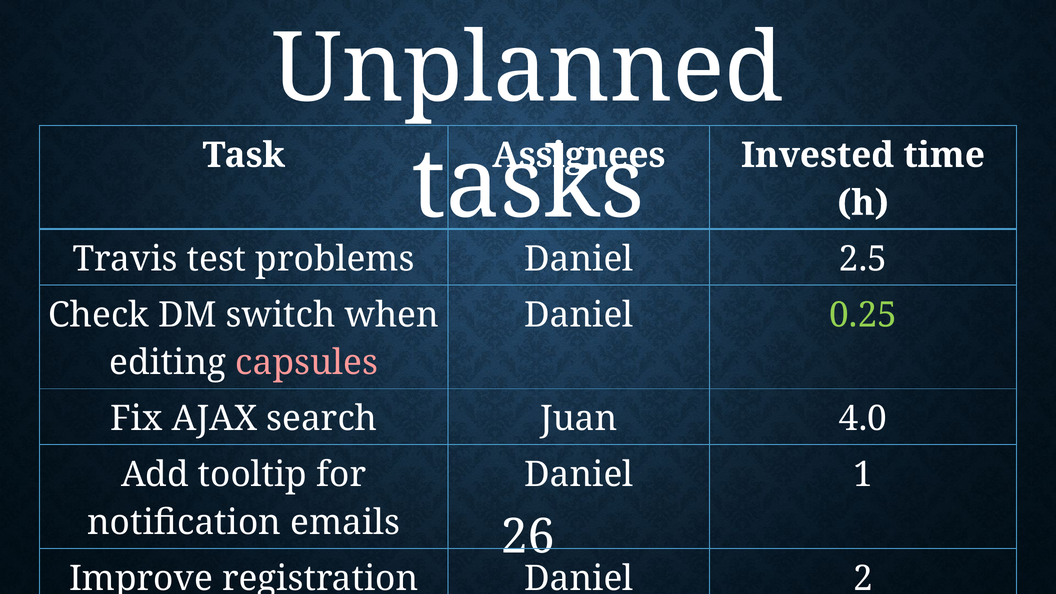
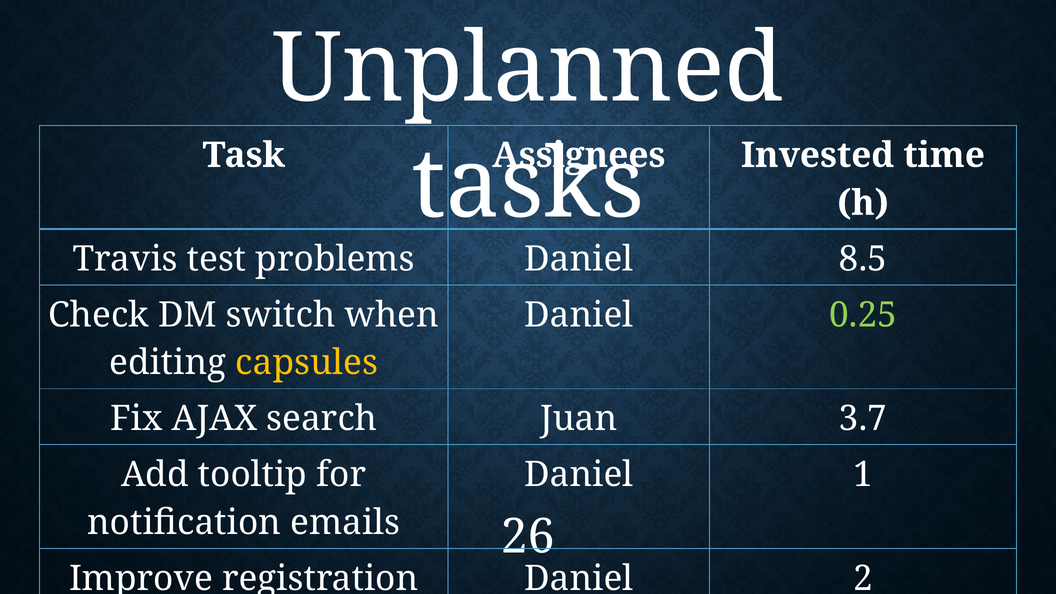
2.5: 2.5 -> 8.5 (863, 259)
capsules colour: pink -> yellow (307, 363)
4.0: 4.0 -> 3.7 (863, 419)
